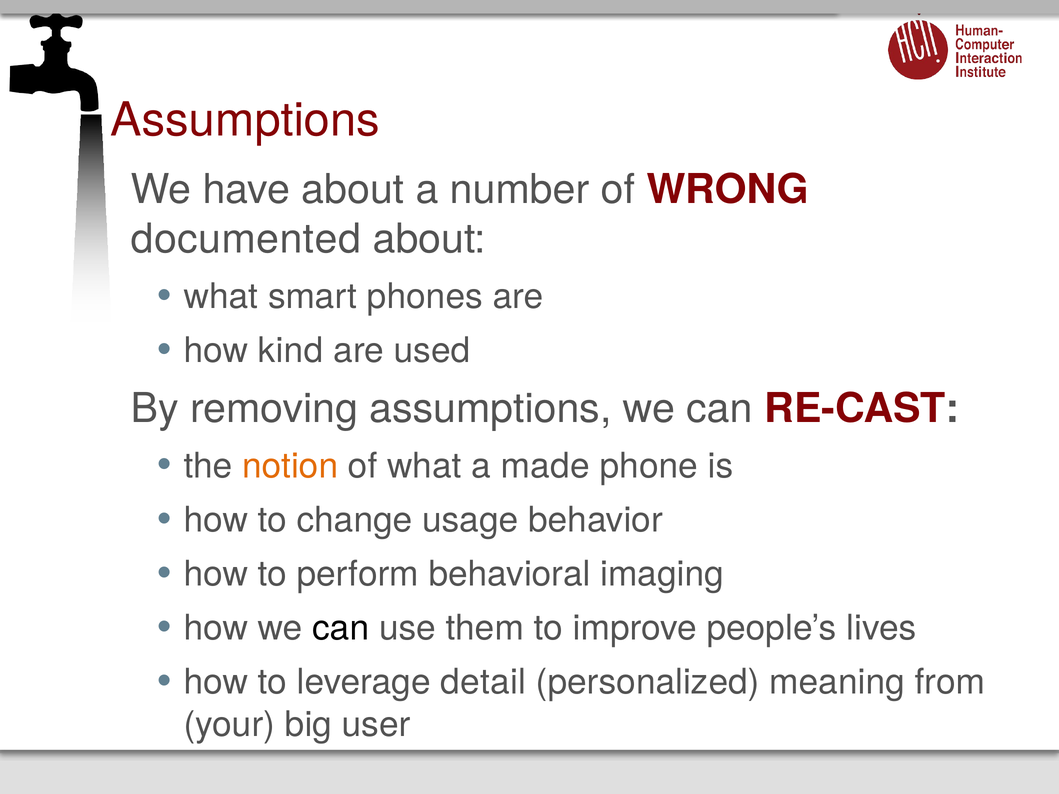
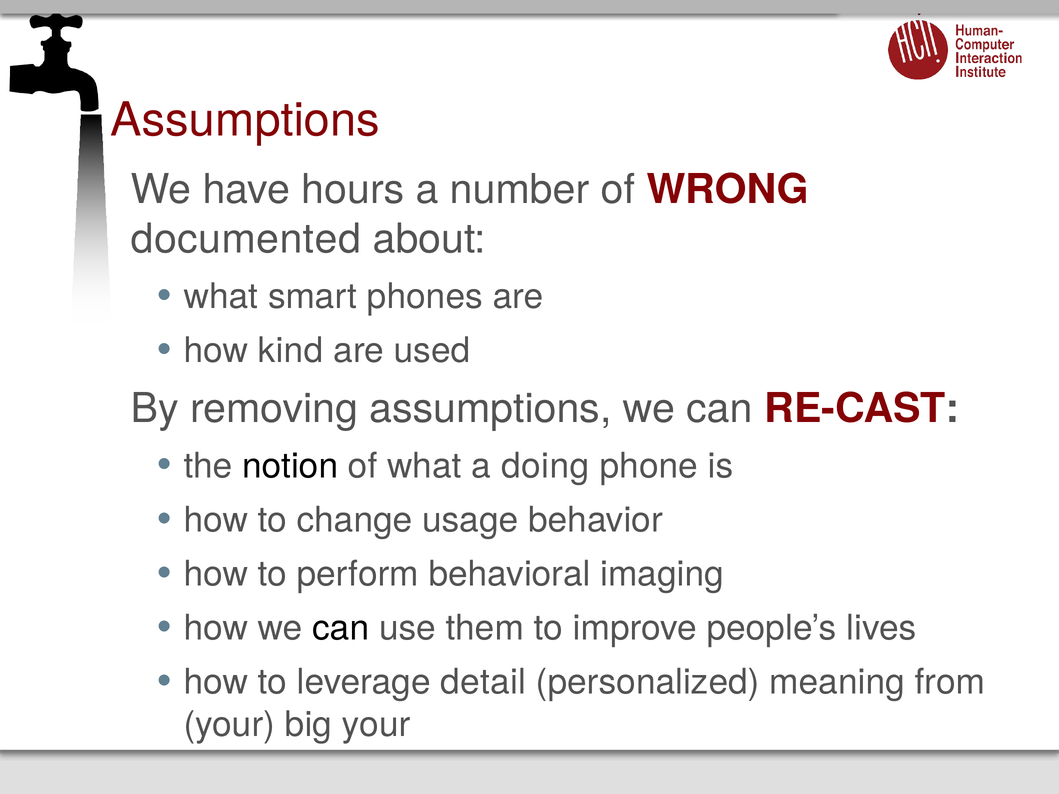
have about: about -> hours (353, 190)
notion colour: orange -> black (290, 466)
made: made -> doing (545, 466)
big user: user -> your (376, 725)
